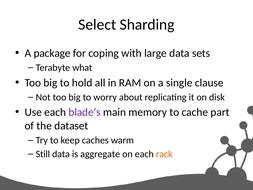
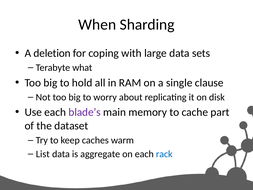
Select: Select -> When (97, 24)
package: package -> deletion (52, 53)
Still: Still -> List (43, 154)
rack colour: orange -> blue (164, 154)
